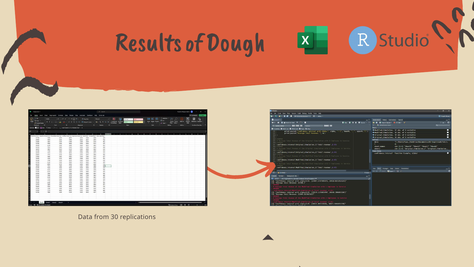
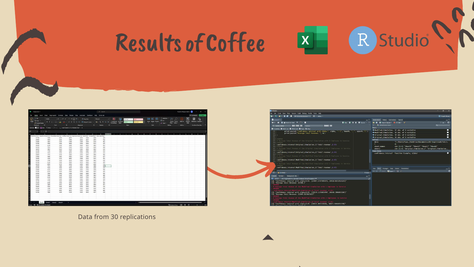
Dough: Dough -> Coffee (236, 42)
